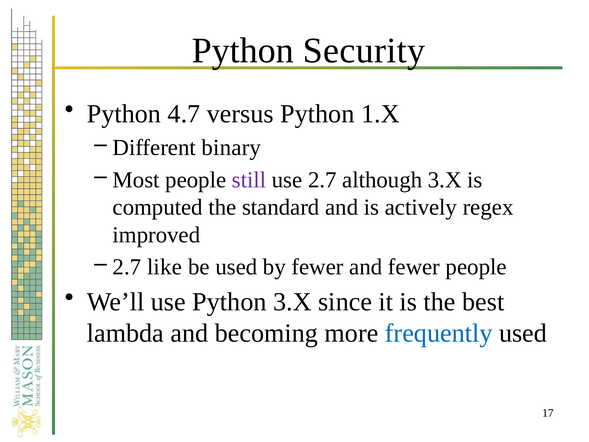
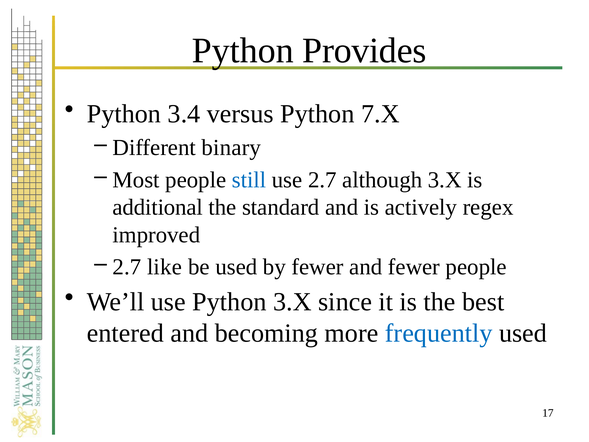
Security: Security -> Provides (364, 51)
4.7: 4.7 -> 3.4 (184, 114)
1.X: 1.X -> 7.X (380, 114)
still colour: purple -> blue (249, 180)
computed: computed -> additional (158, 207)
lambda: lambda -> entered (125, 333)
